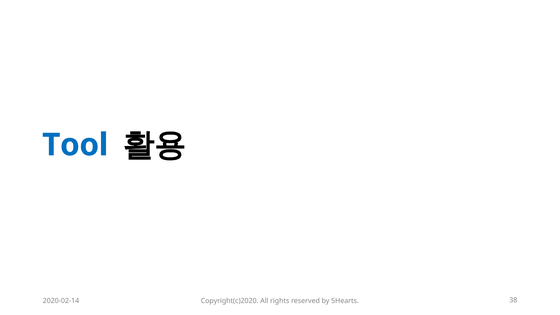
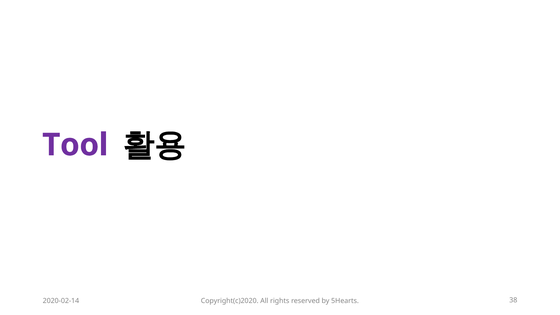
Tool colour: blue -> purple (75, 145)
